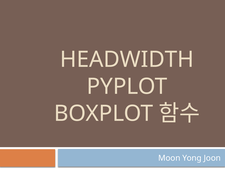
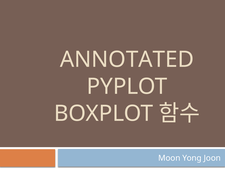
HEADWIDTH: HEADWIDTH -> ANNOTATED (127, 59)
